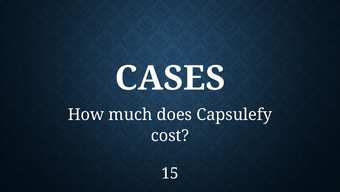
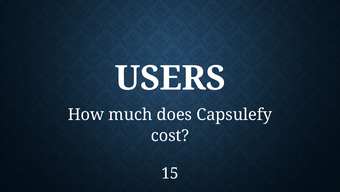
CASES: CASES -> USERS (170, 78)
